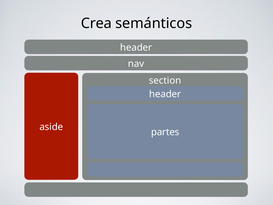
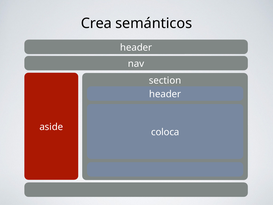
partes: partes -> coloca (165, 132)
